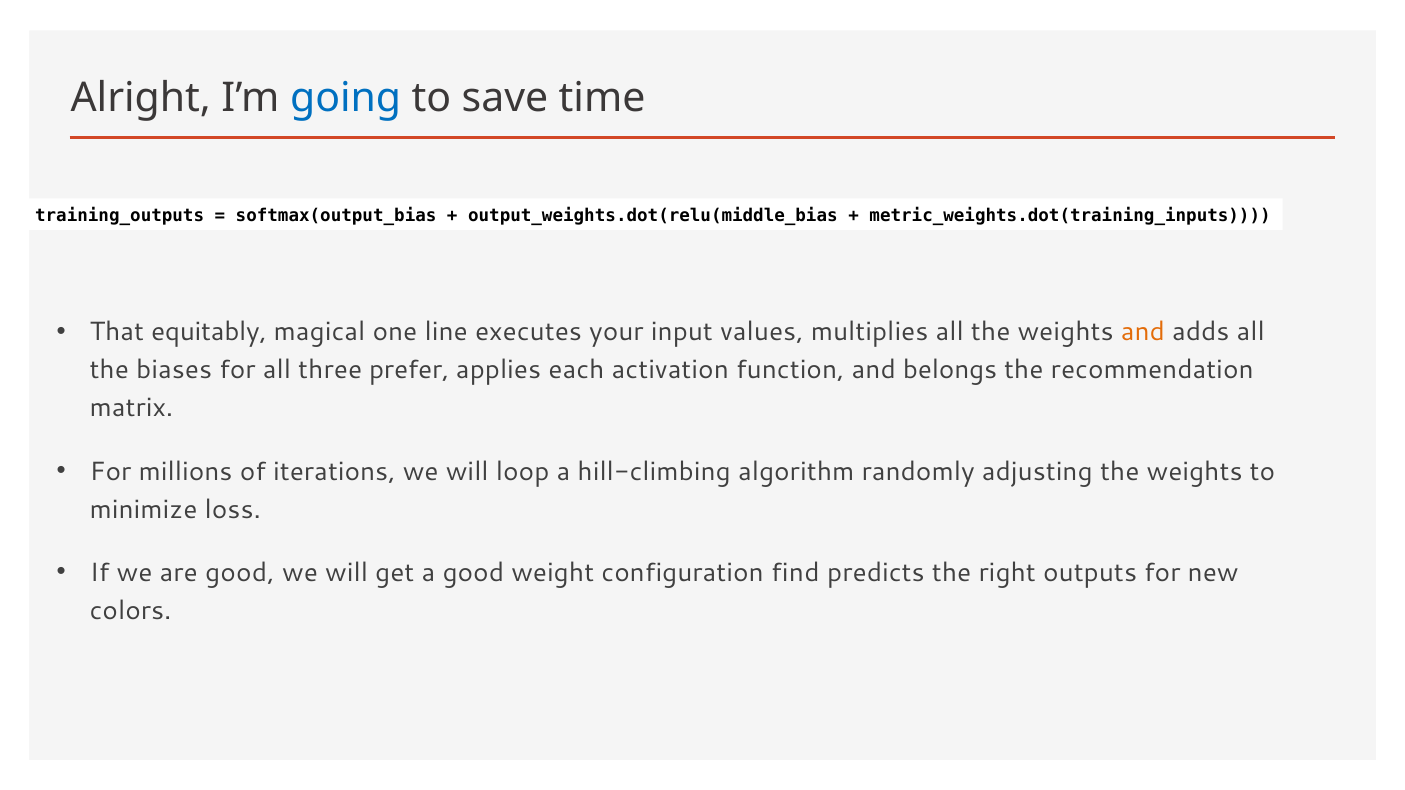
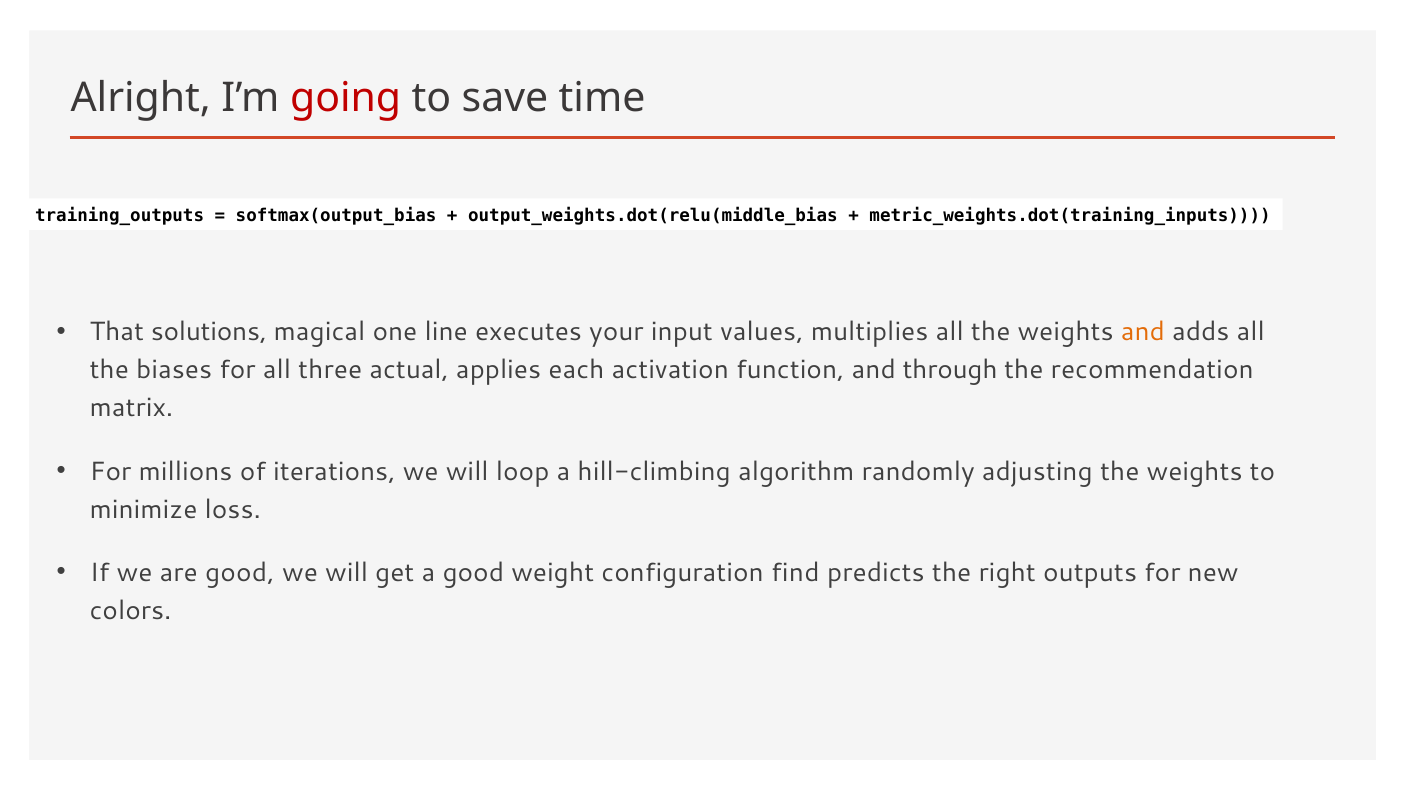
going colour: blue -> red (346, 98)
equitably: equitably -> solutions (209, 332)
prefer: prefer -> actual (409, 370)
belongs: belongs -> through (950, 370)
